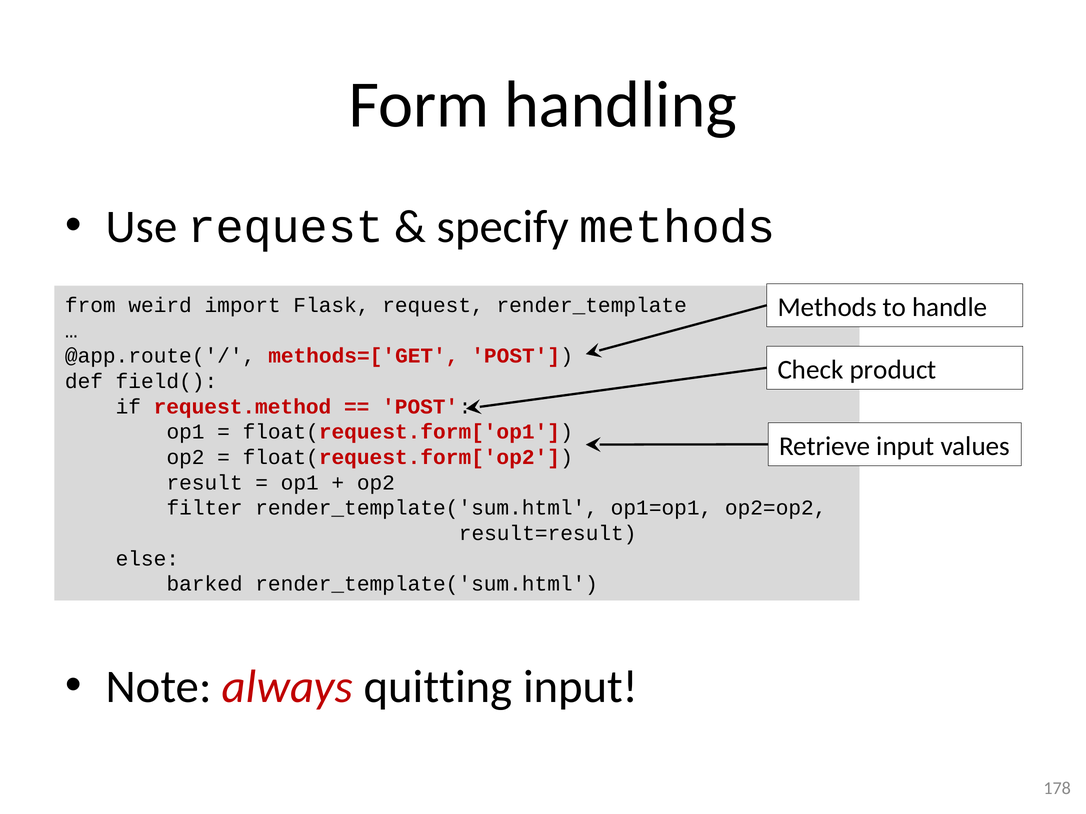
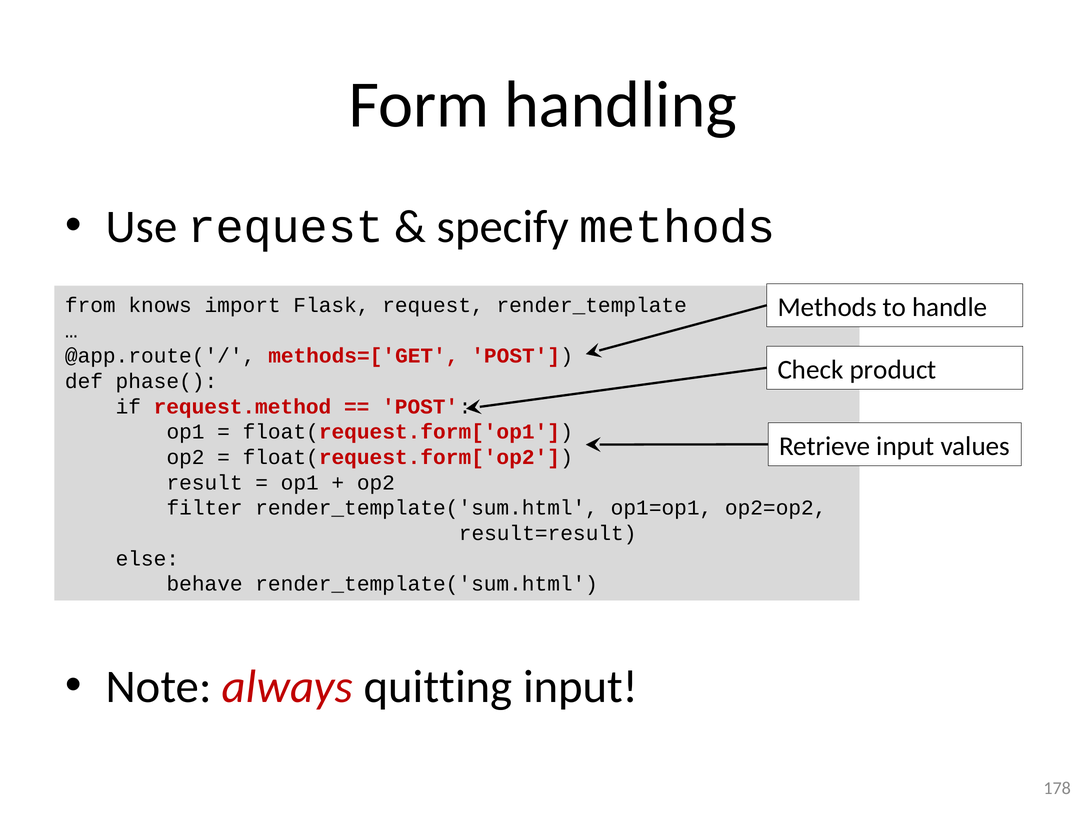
weird: weird -> knows (160, 305)
field(: field( -> phase( (166, 381)
barked: barked -> behave (205, 584)
